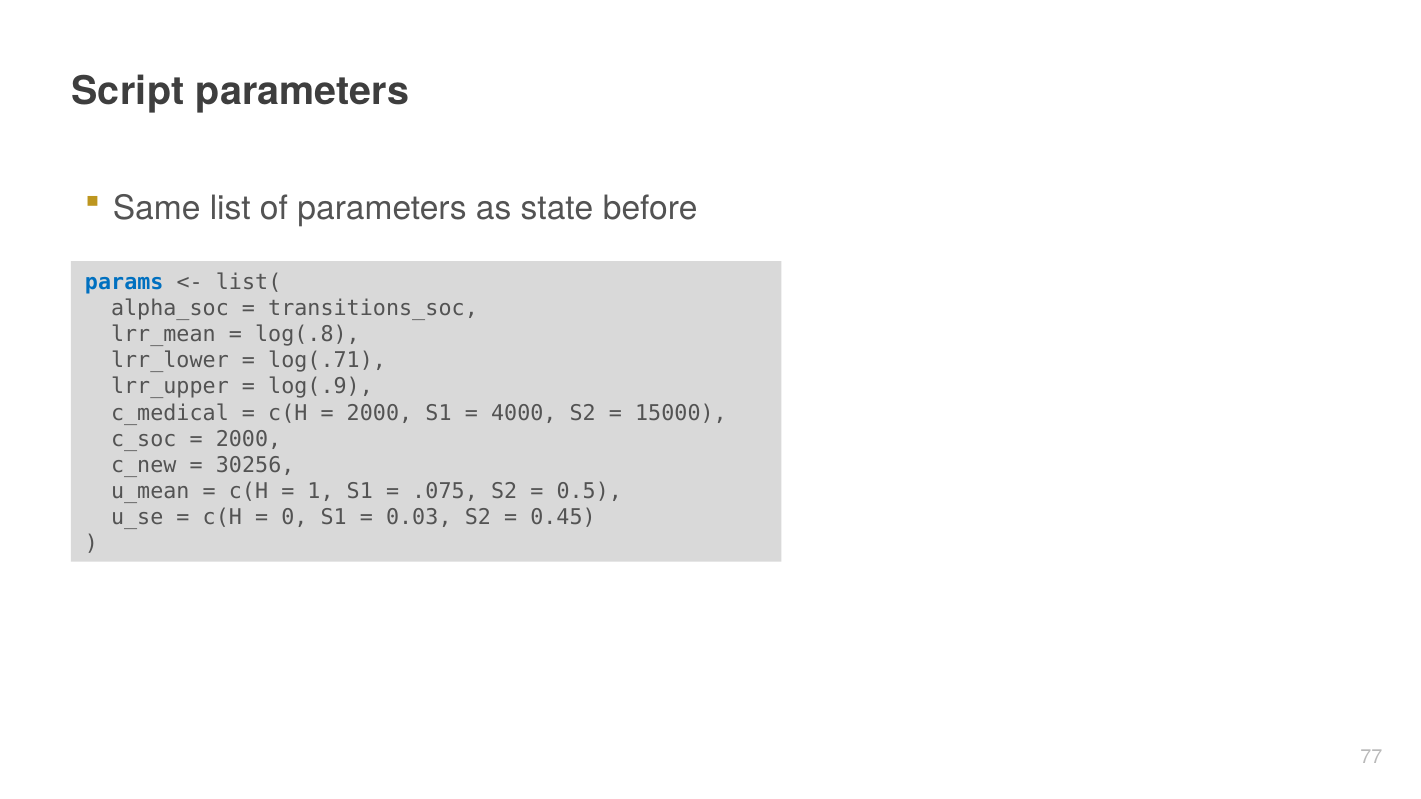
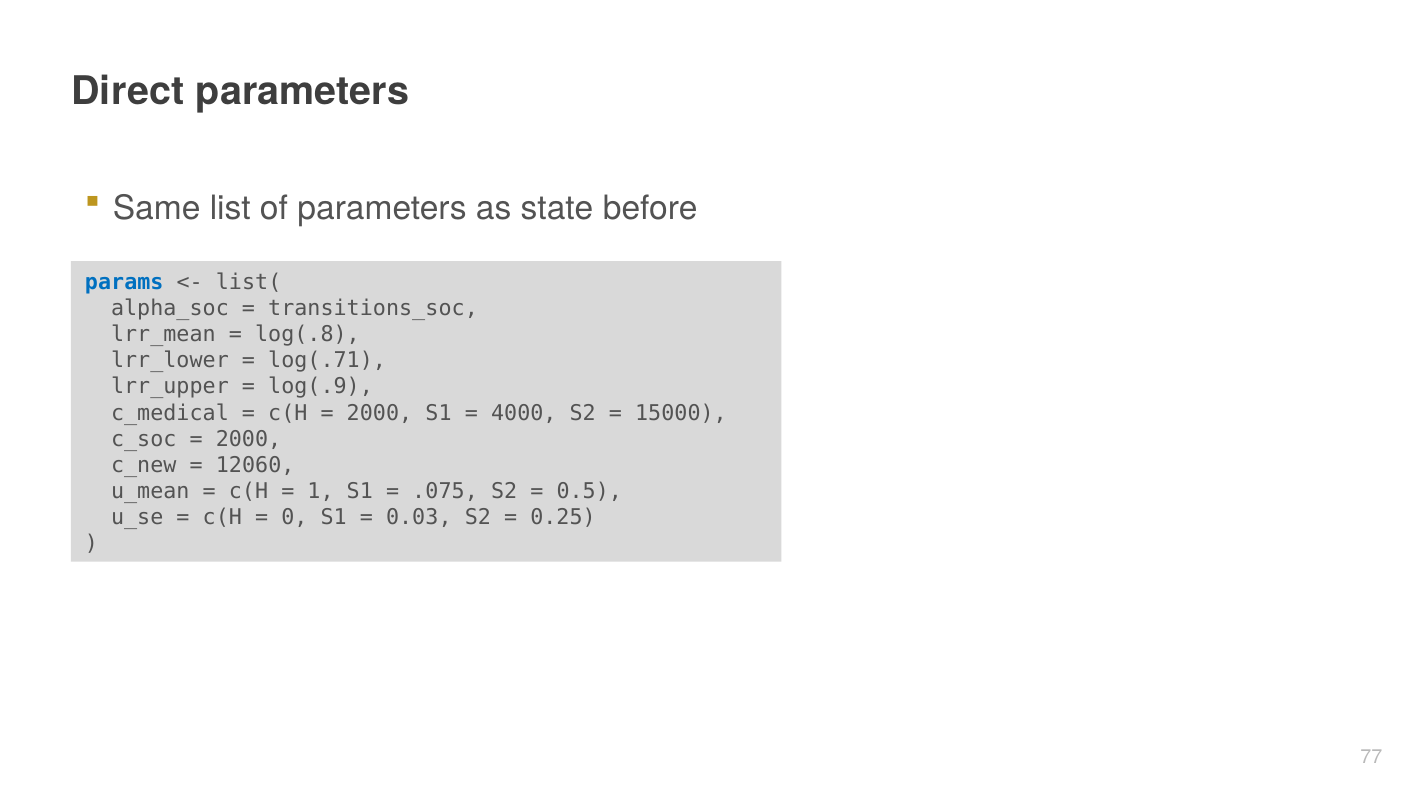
Script: Script -> Direct (128, 92)
30256: 30256 -> 12060 (255, 465)
0.45: 0.45 -> 0.25 (563, 517)
